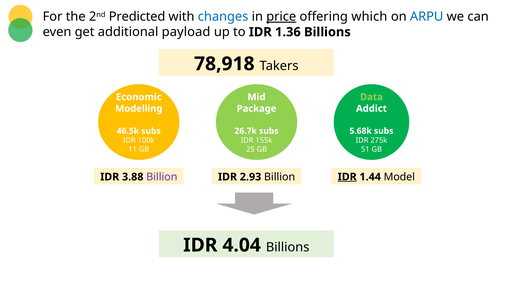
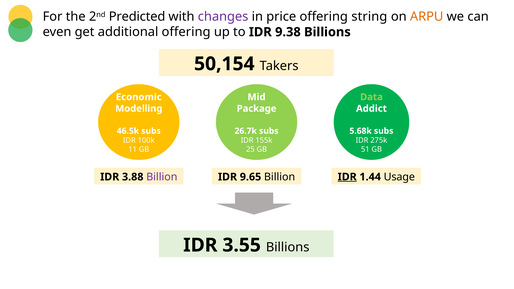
changes colour: blue -> purple (223, 17)
price underline: present -> none (281, 17)
which: which -> string (369, 17)
ARPU colour: blue -> orange (427, 17)
additional payload: payload -> offering (186, 32)
1.36: 1.36 -> 9.38 (288, 32)
78,918: 78,918 -> 50,154 (224, 64)
2.93: 2.93 -> 9.65 (251, 177)
Model: Model -> Usage (399, 177)
4.04: 4.04 -> 3.55 (242, 245)
